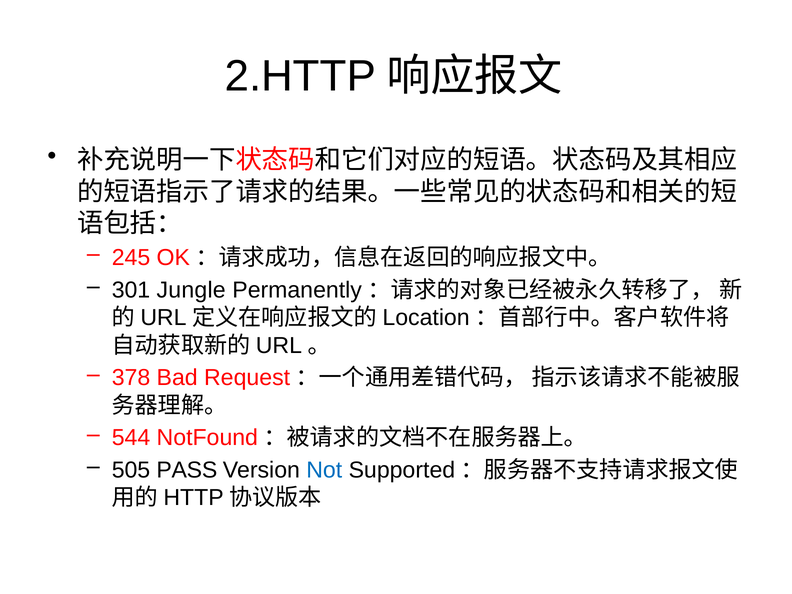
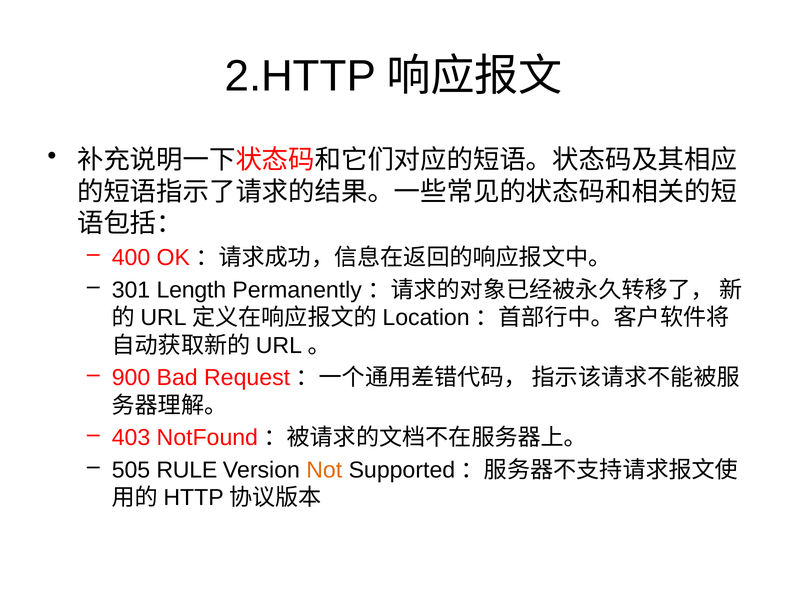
245: 245 -> 400 (131, 258)
Jungle: Jungle -> Length (191, 290)
378: 378 -> 900 (131, 378)
544: 544 -> 403 (131, 438)
PASS: PASS -> RULE (187, 470)
Not colour: blue -> orange (324, 470)
